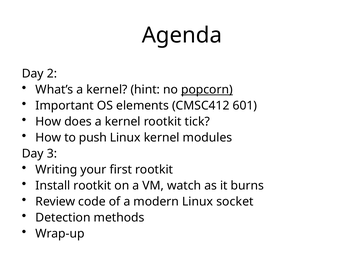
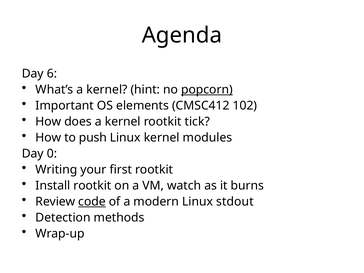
2: 2 -> 6 (52, 74)
601: 601 -> 102 (245, 106)
3: 3 -> 0 (52, 154)
code underline: none -> present (92, 202)
socket: socket -> stdout (235, 202)
